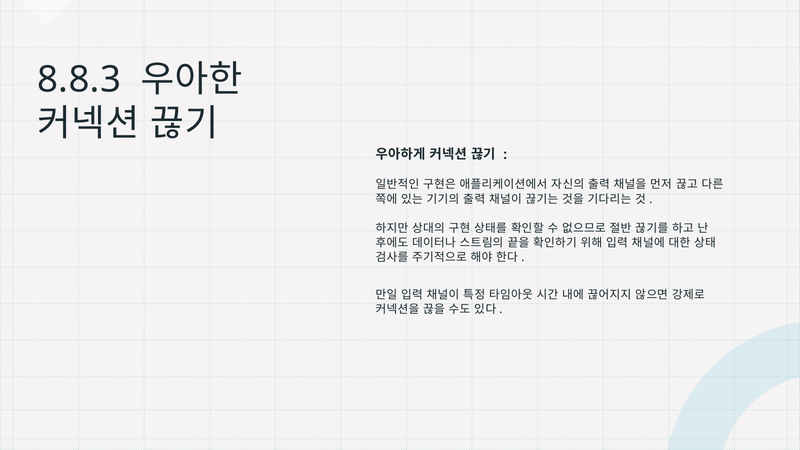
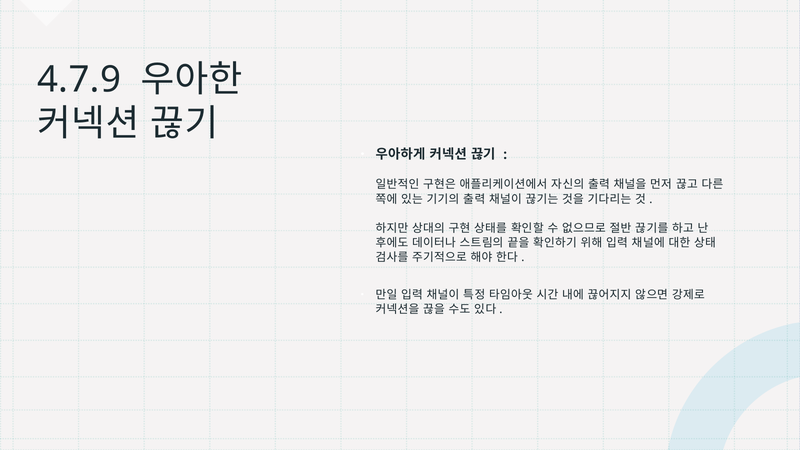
8.8.3: 8.8.3 -> 4.7.9 (79, 80)
